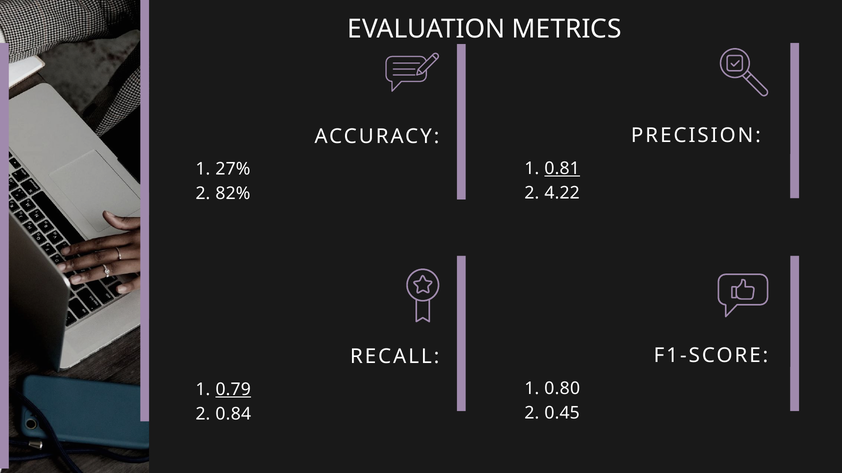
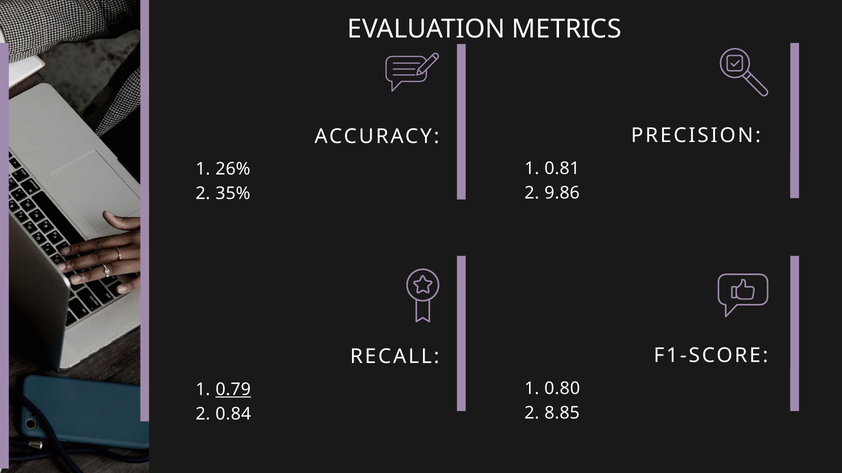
0.81 underline: present -> none (562, 169)
27%: 27% -> 26% (233, 169)
4.22: 4.22 -> 9.86 (562, 193)
82%: 82% -> 35% (233, 194)
0.45: 0.45 -> 8.85 (562, 414)
